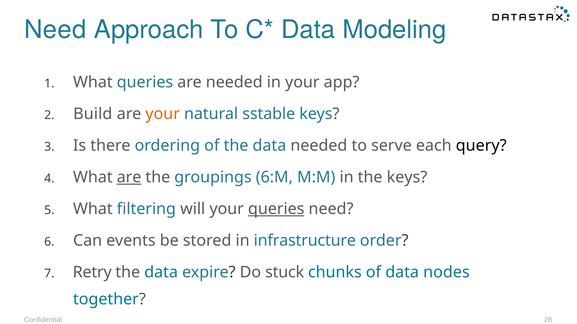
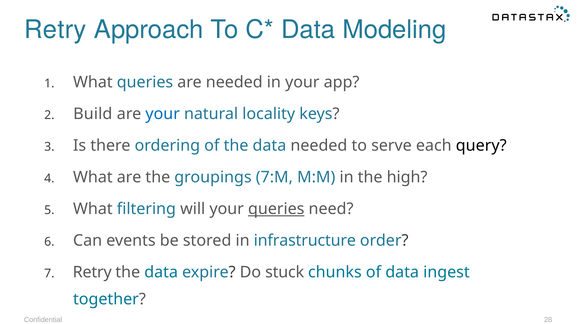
Need: Need -> Retry (55, 30)
your colour: orange -> blue (163, 114)
sstable: sstable -> locality (269, 114)
are underline: present -> none (129, 177)
6:M: 6:M -> 7:M (274, 177)
the keys: keys -> high (407, 177)
nodes: nodes -> ingest (446, 273)
